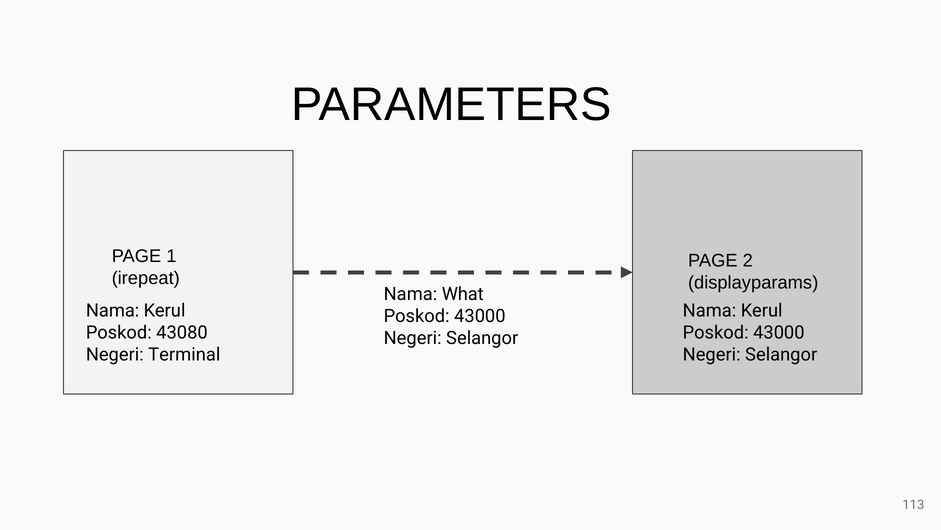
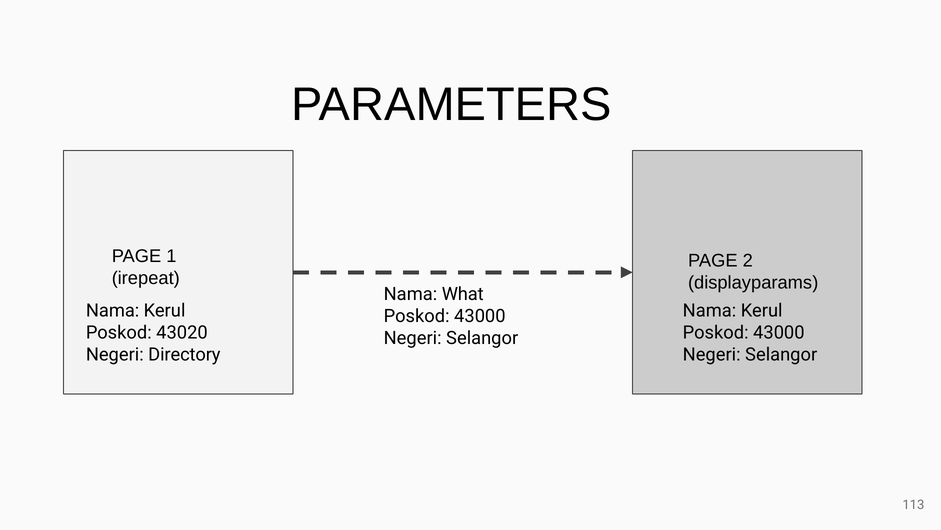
43080: 43080 -> 43020 (182, 332)
Terminal: Terminal -> Directory (184, 354)
